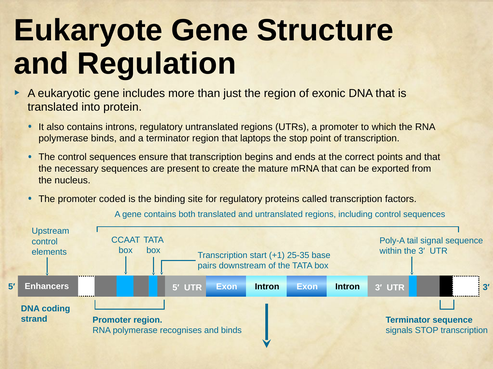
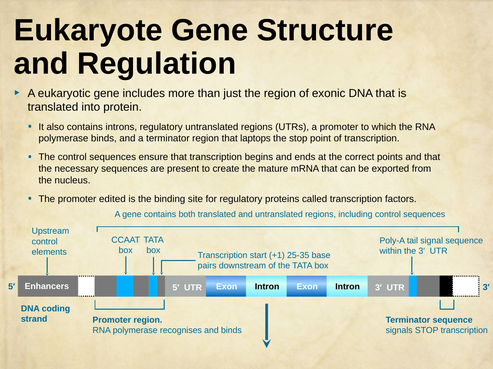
coded: coded -> edited (112, 199)
